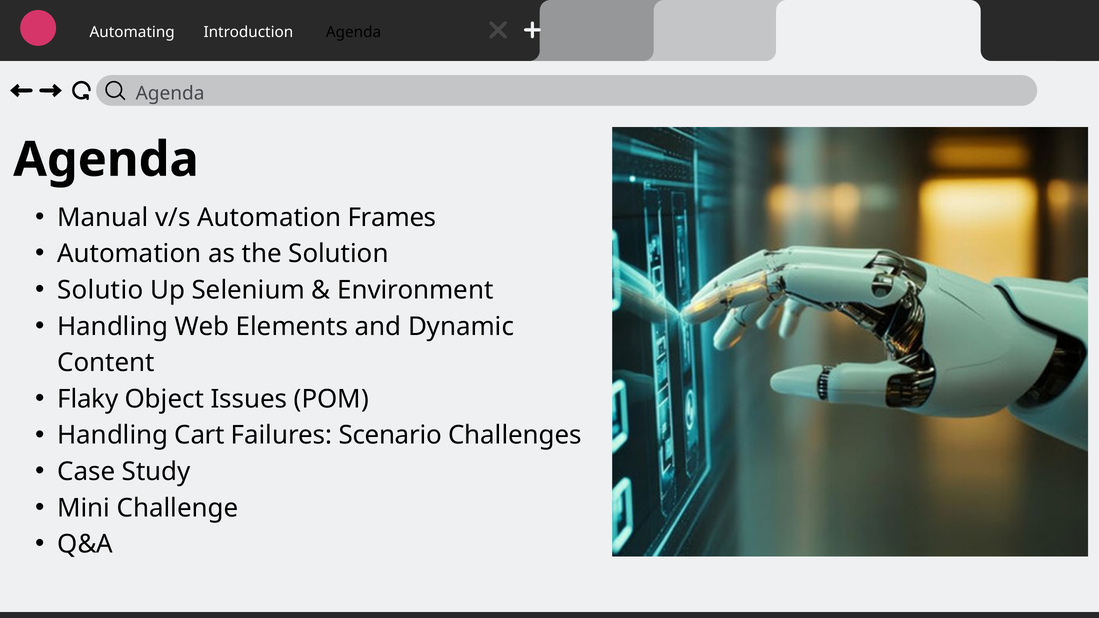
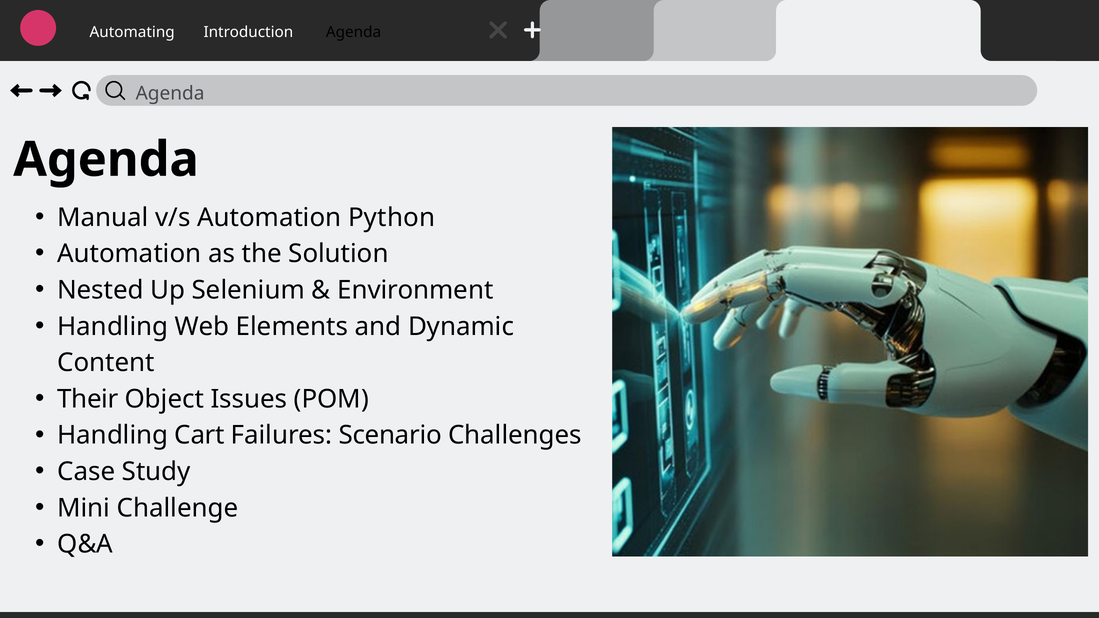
Frames: Frames -> Python (392, 218)
Solutio: Solutio -> Nested (100, 290)
Flaky: Flaky -> Their (88, 399)
